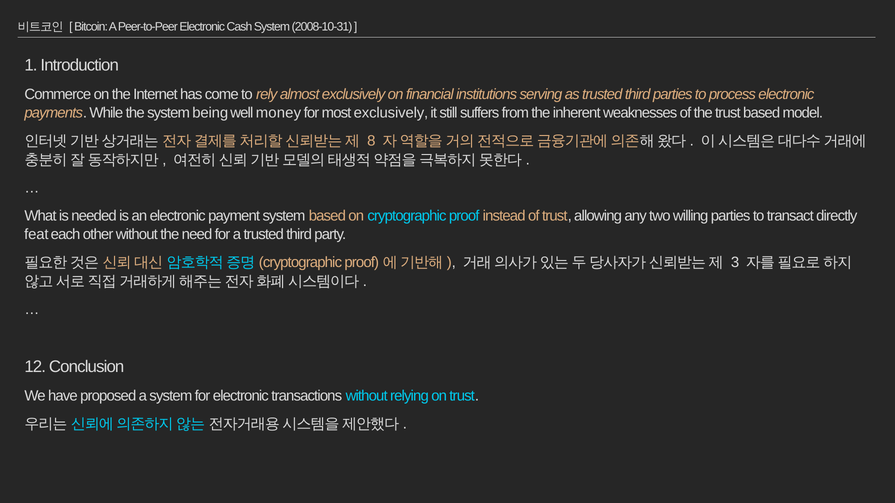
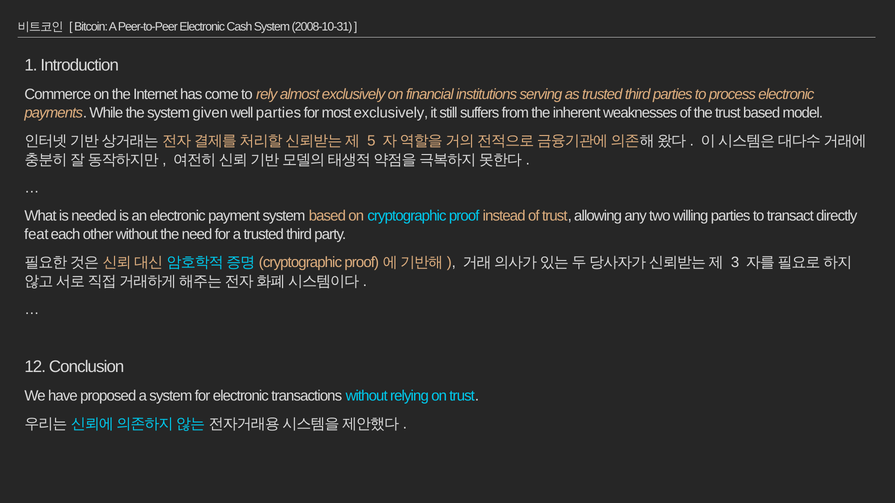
being: being -> given (210, 113)
well money: money -> parties (278, 113)
8: 8 -> 5 (371, 141)
